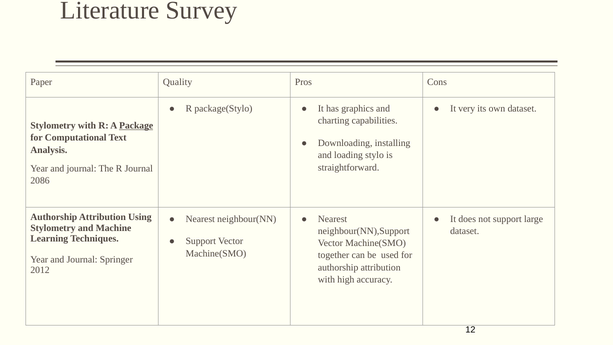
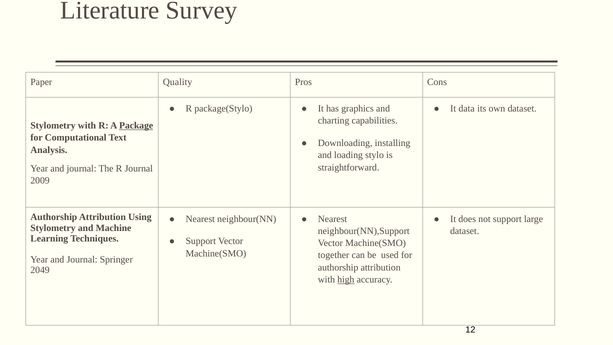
very: very -> data (467, 109)
2086: 2086 -> 2009 (40, 180)
2012: 2012 -> 2049 (40, 270)
high underline: none -> present (346, 279)
